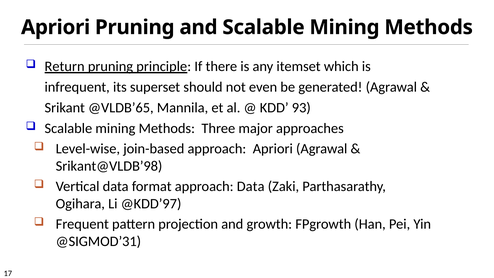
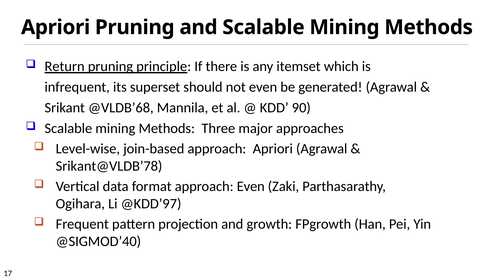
@VLDB’65: @VLDB’65 -> @VLDB’68 (121, 108)
93: 93 -> 90 (301, 108)
Srikant@VLDB’98: Srikant@VLDB’98 -> Srikant@VLDB’78 (109, 166)
approach Data: Data -> Even (251, 186)
@SIGMOD’31: @SIGMOD’31 -> @SIGMOD’40 (98, 241)
